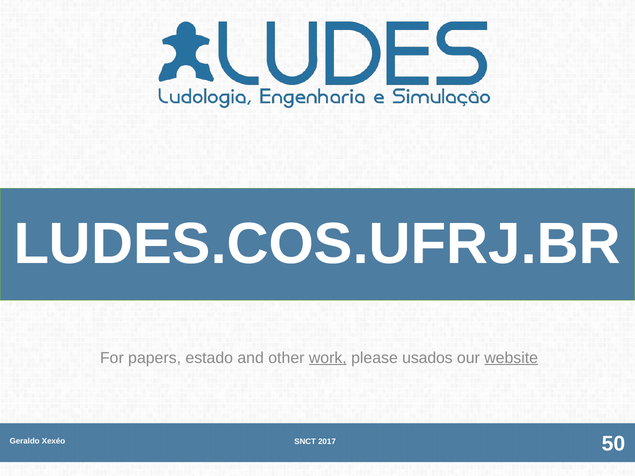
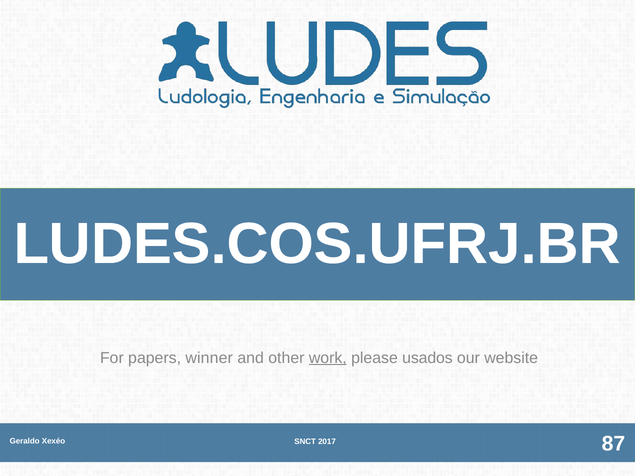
estado: estado -> winner (209, 358)
website underline: present -> none (511, 358)
50: 50 -> 87 (613, 444)
